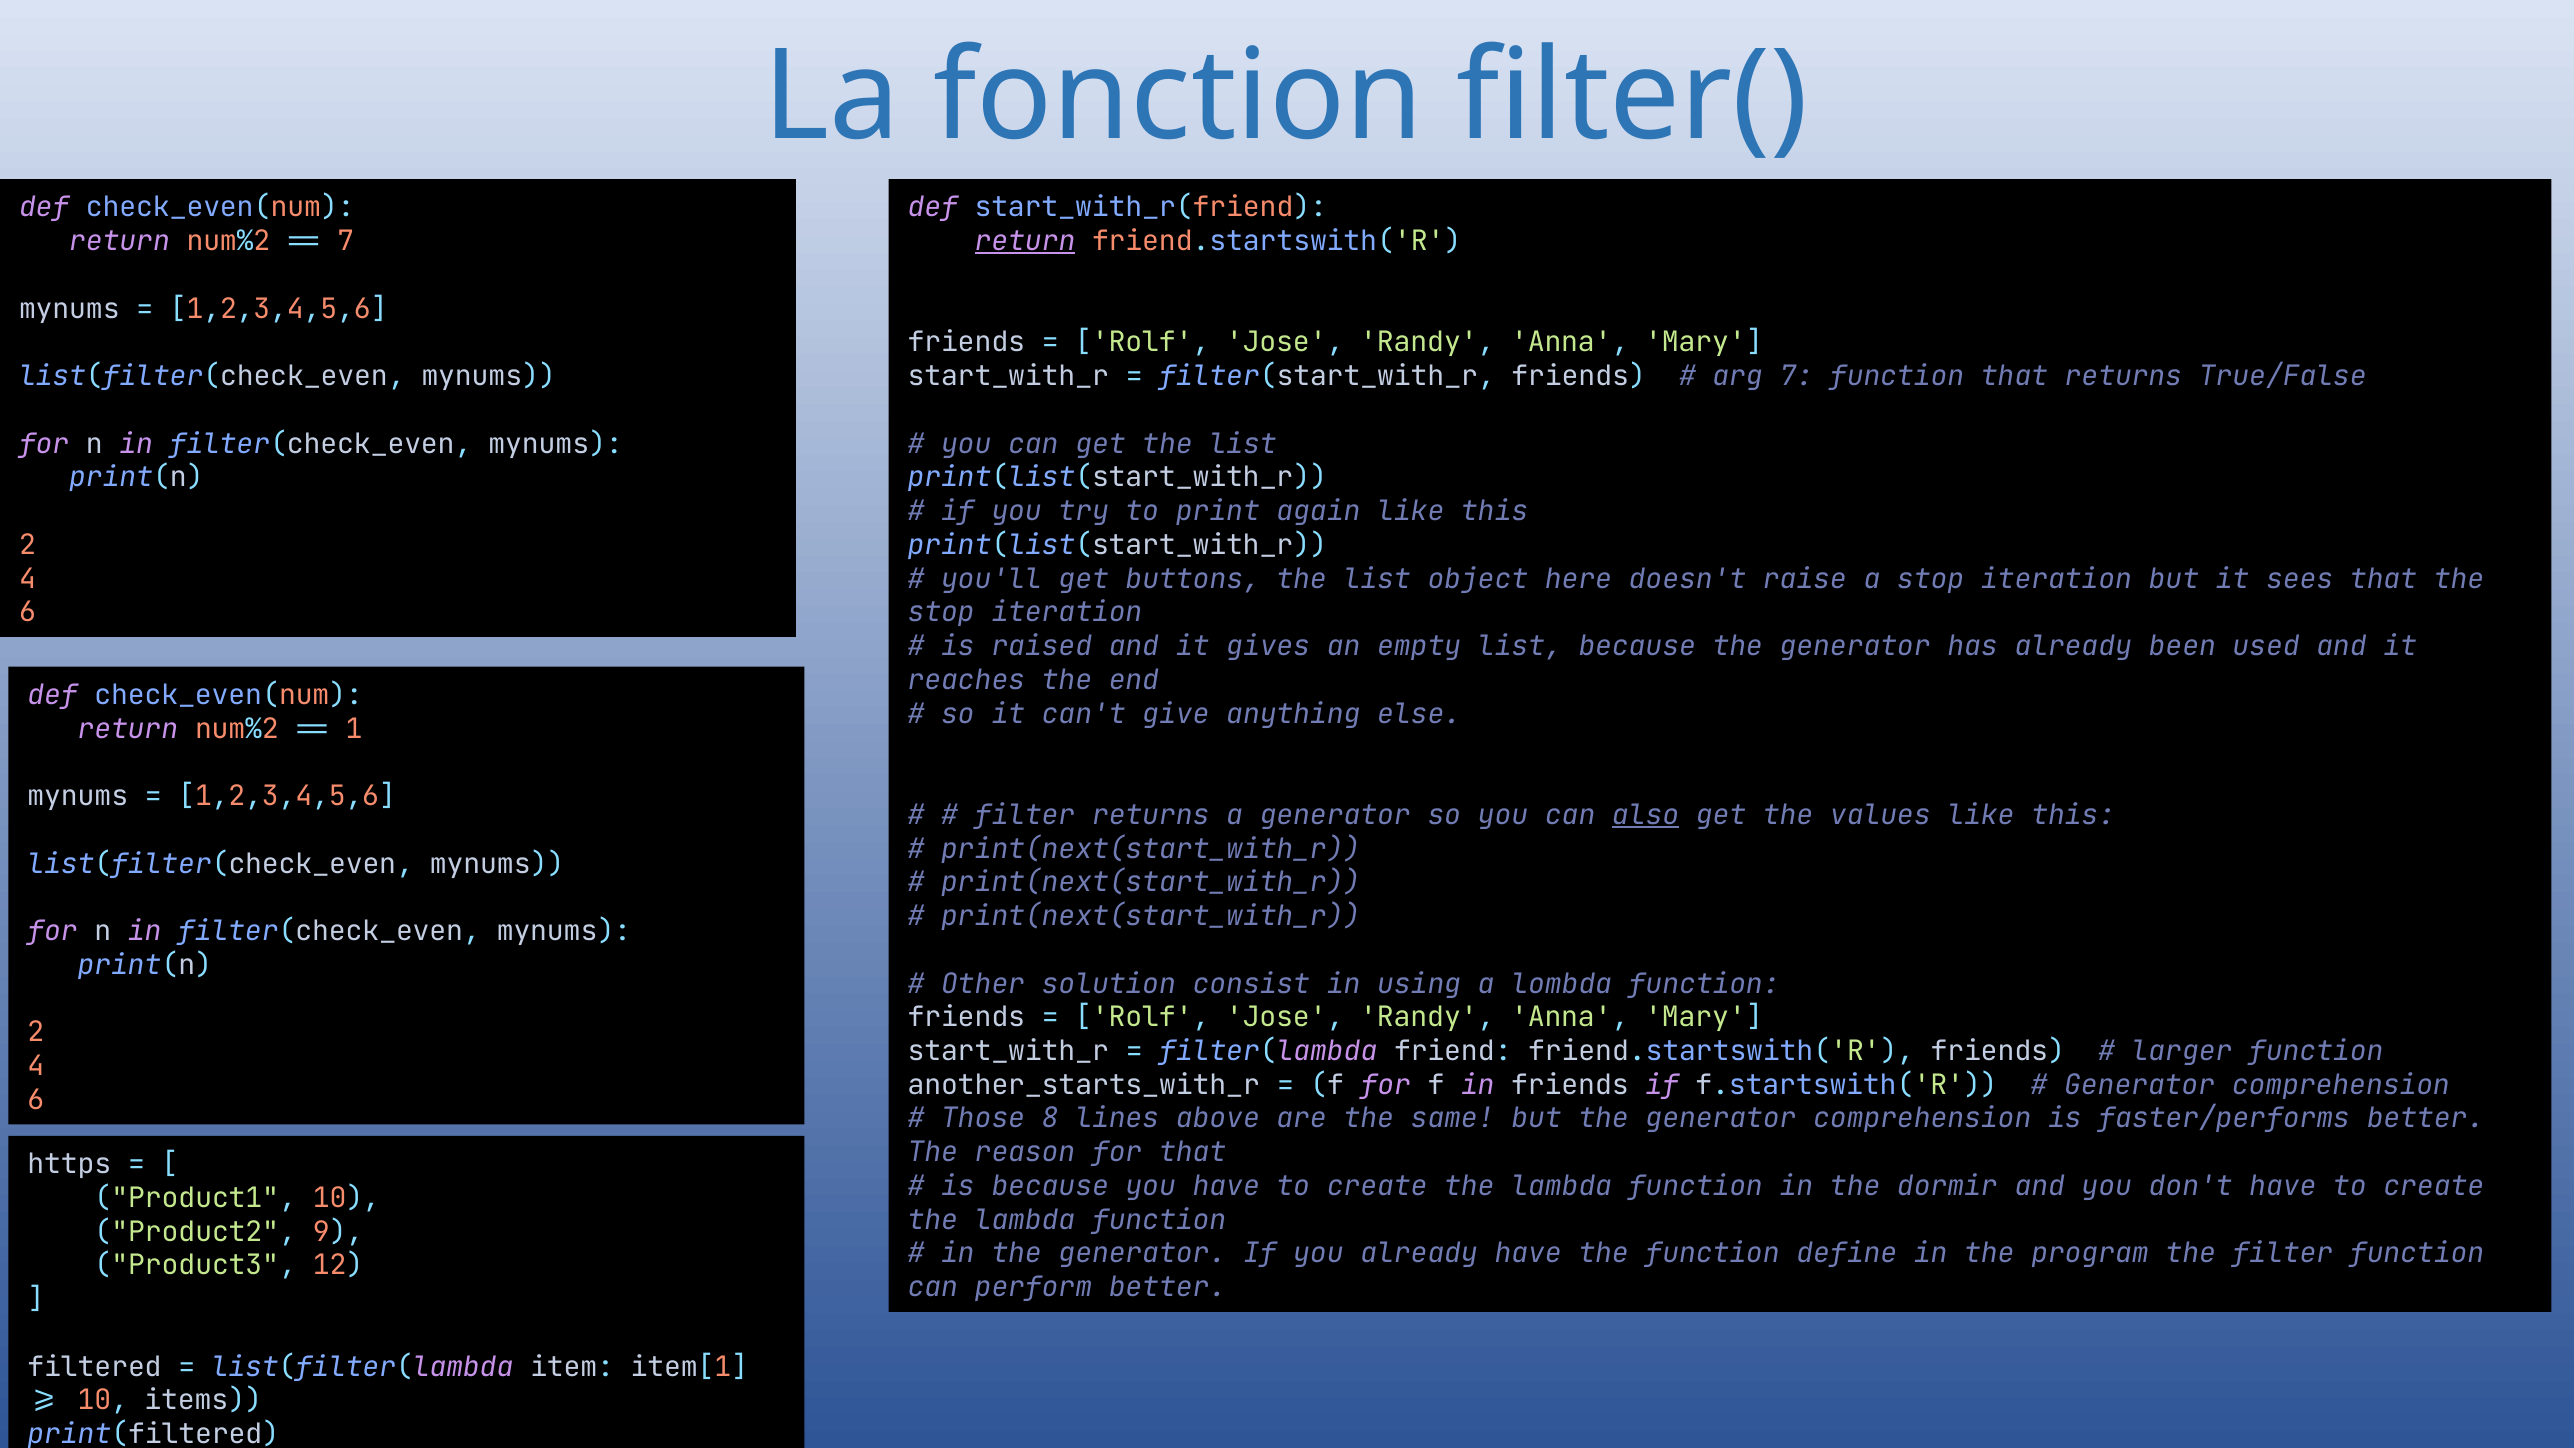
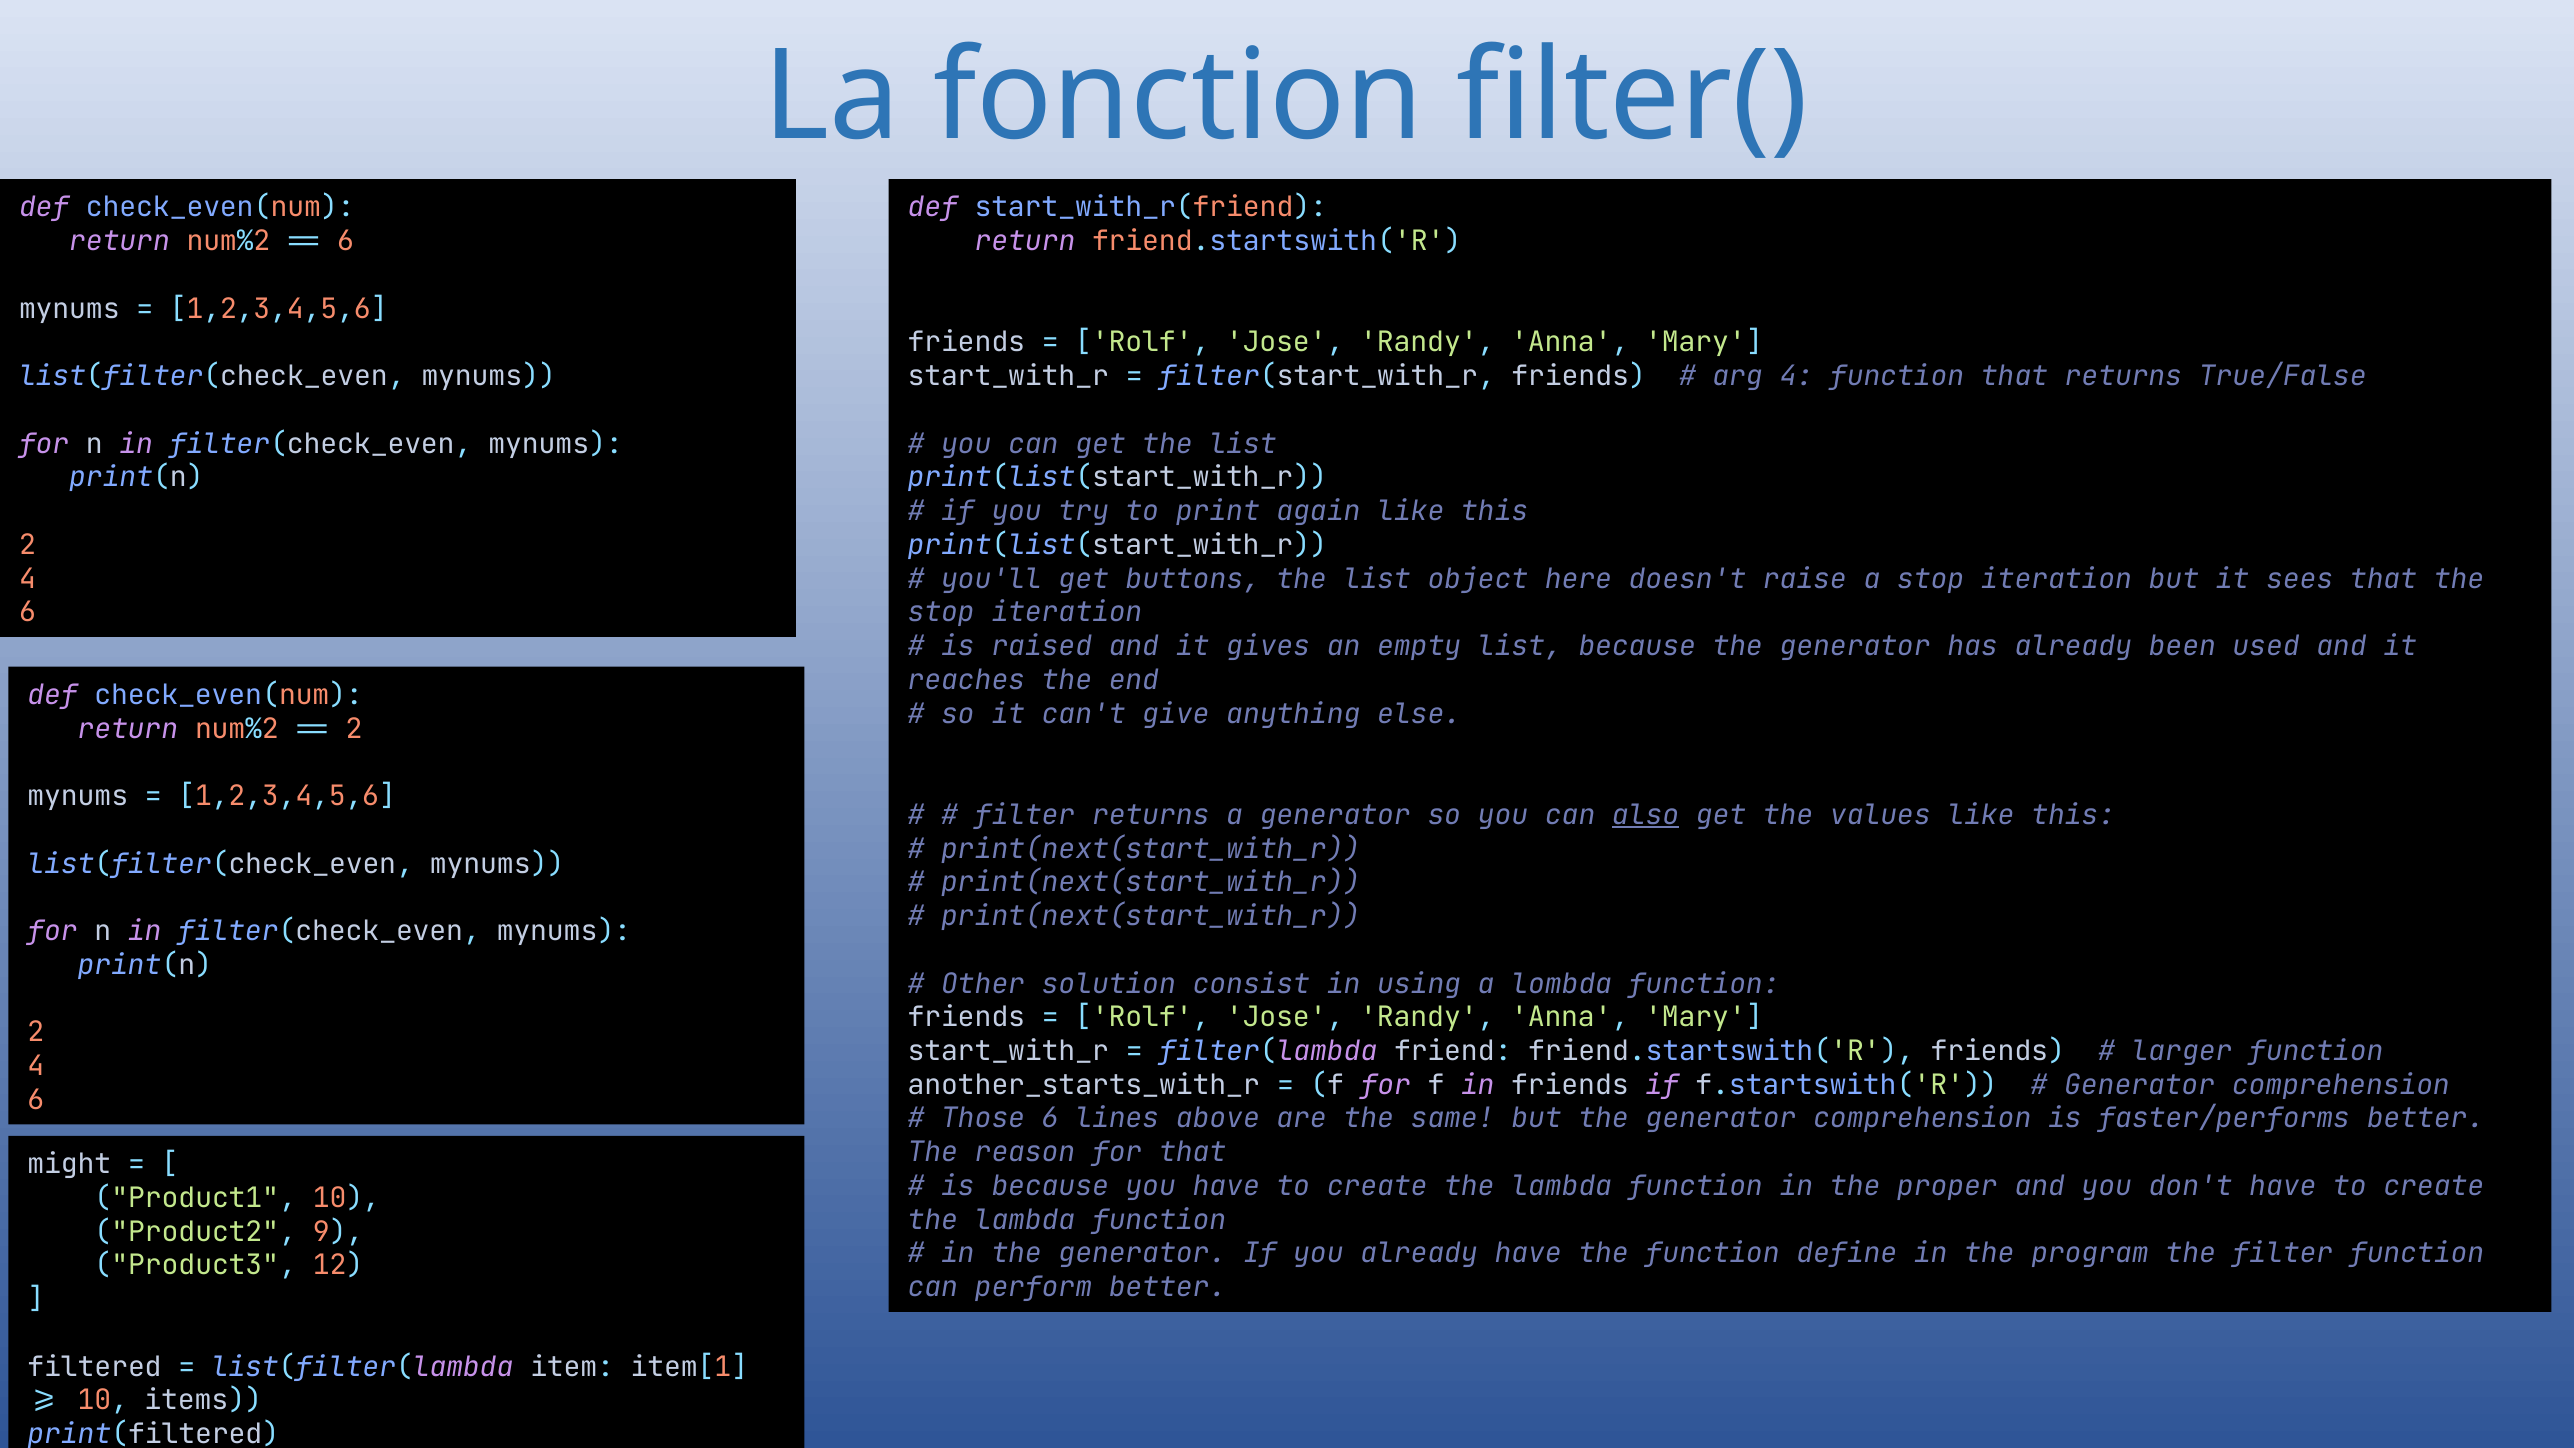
7: 7 -> 6 (346, 241)
return underline: present -> none (1025, 241)
arg 7: 7 -> 4 (1796, 376)
1: 1 -> 2 (354, 729)
Those 8: 8 -> 6 (1050, 1119)
https: https -> might (69, 1164)
dormir: dormir -> proper (1947, 1186)
